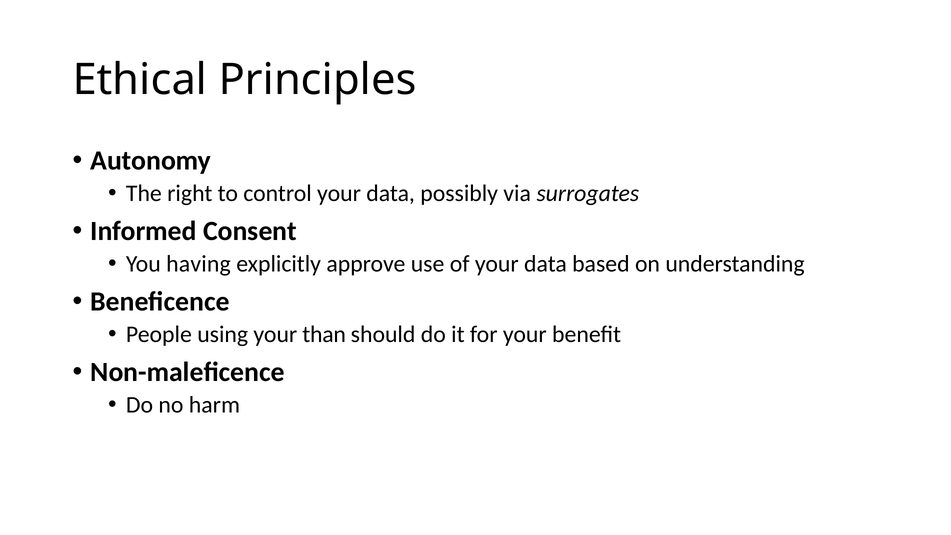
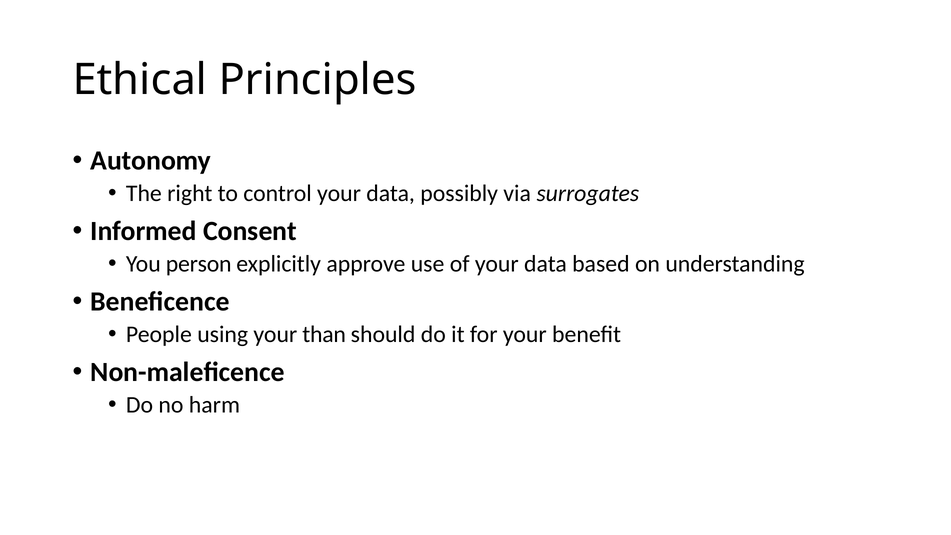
having: having -> person (199, 264)
